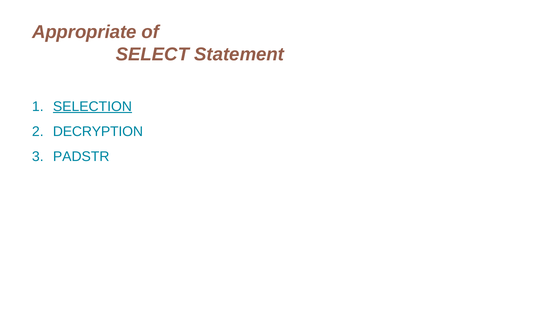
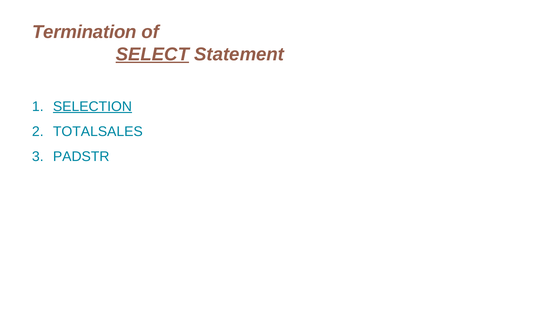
Appropriate: Appropriate -> Termination (84, 32)
SELECT underline: none -> present (152, 54)
DECRYPTION: DECRYPTION -> TOTALSALES (98, 132)
